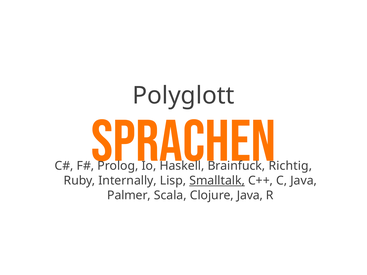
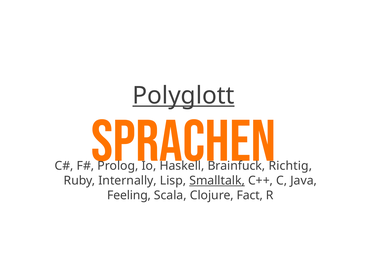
Polyglott underline: none -> present (183, 96)
Palmer: Palmer -> Feeling (129, 195)
Clojure Java: Java -> Fact (250, 195)
